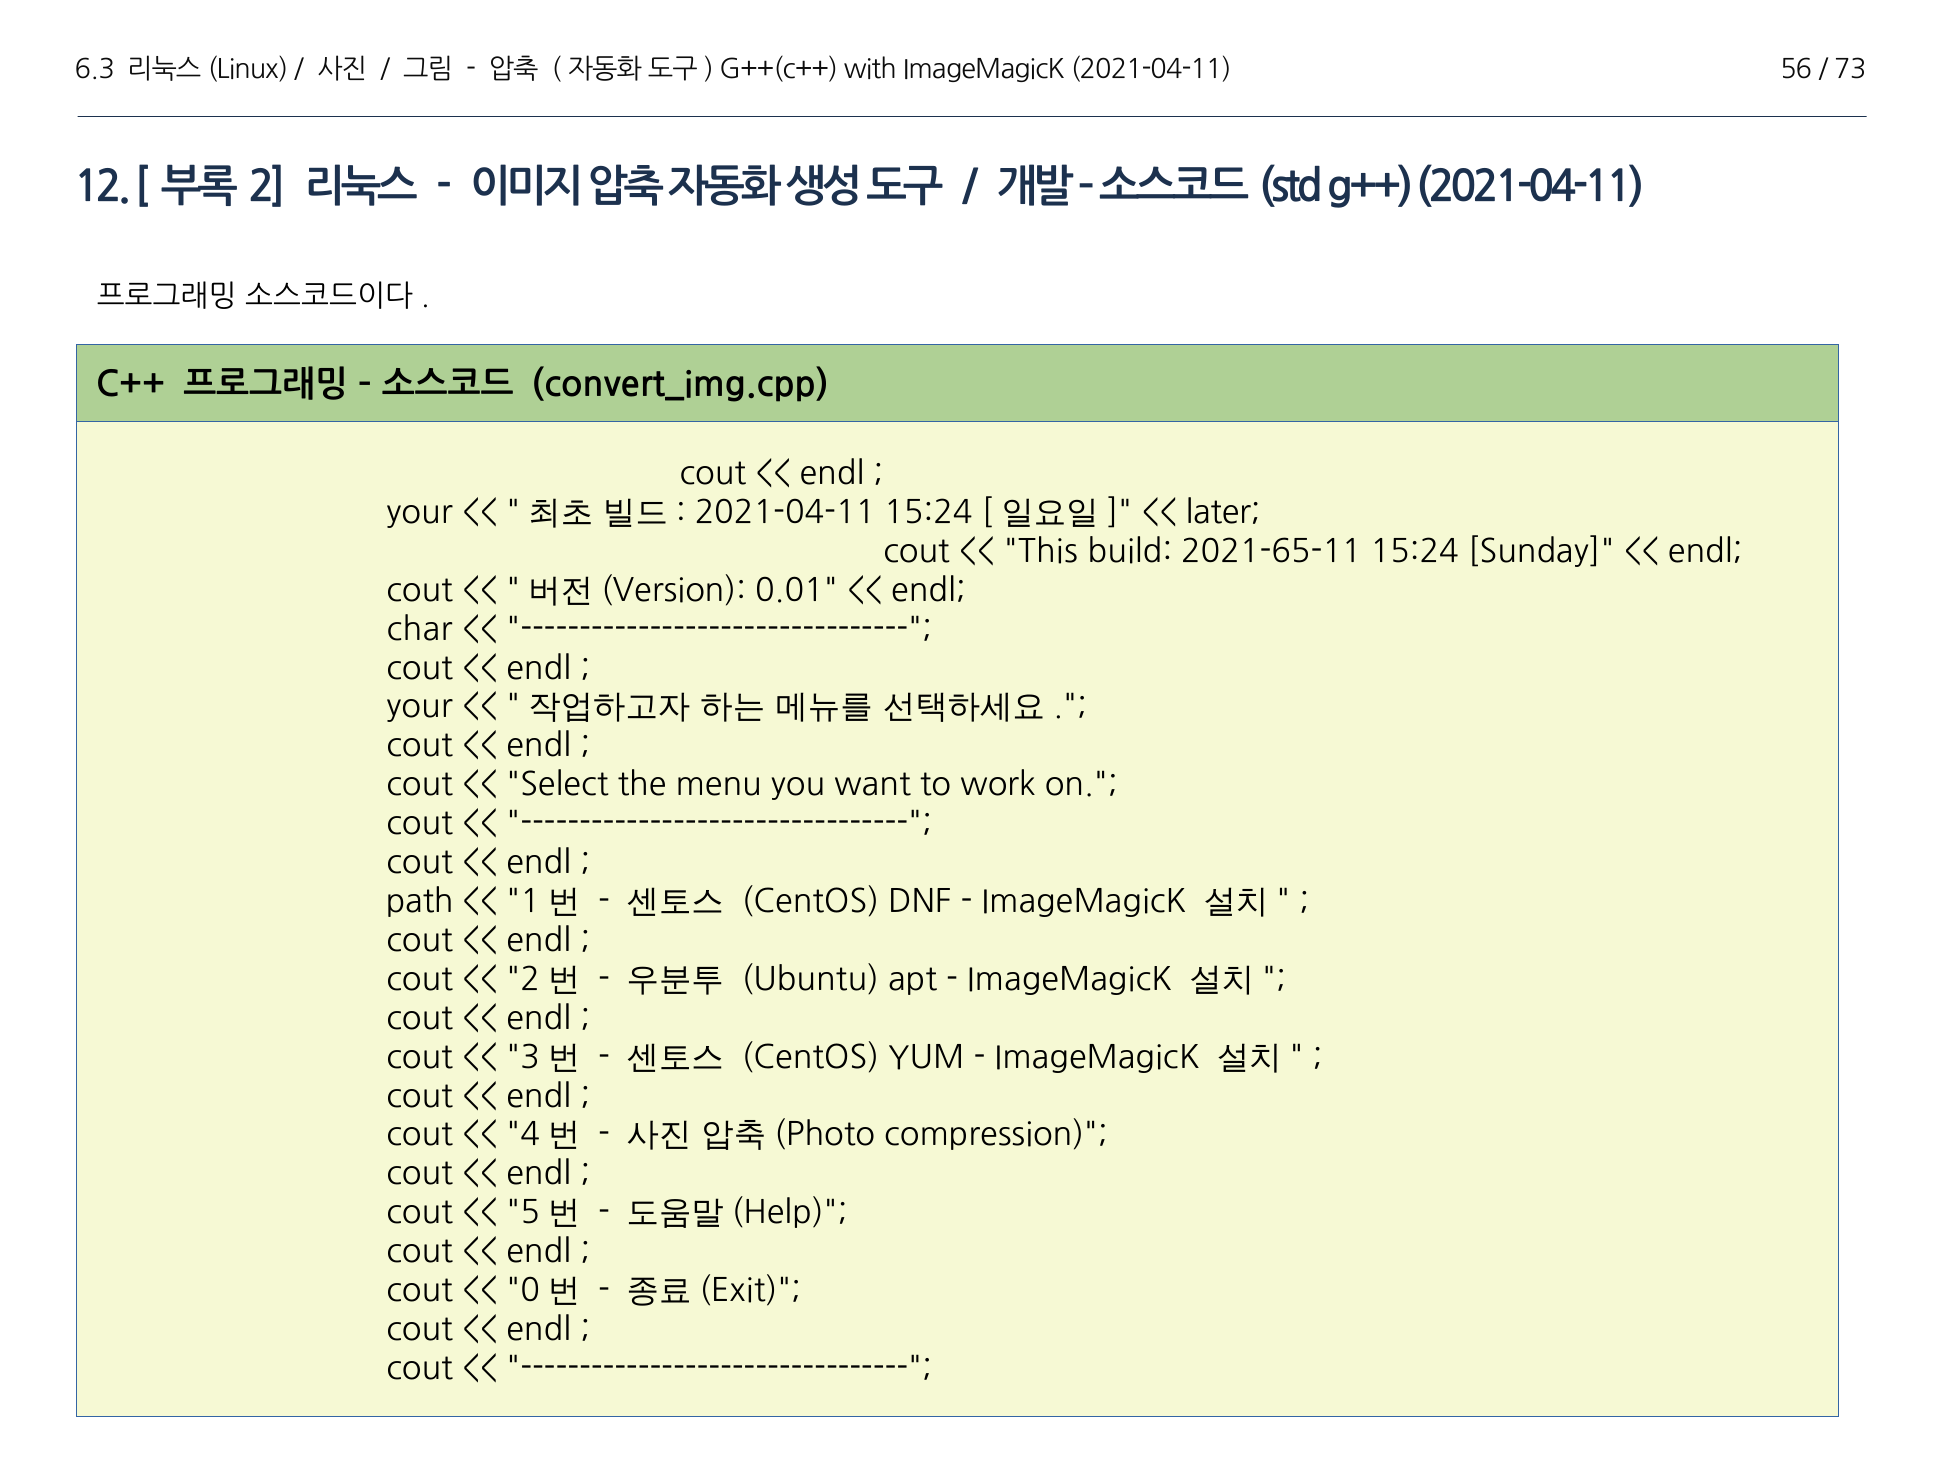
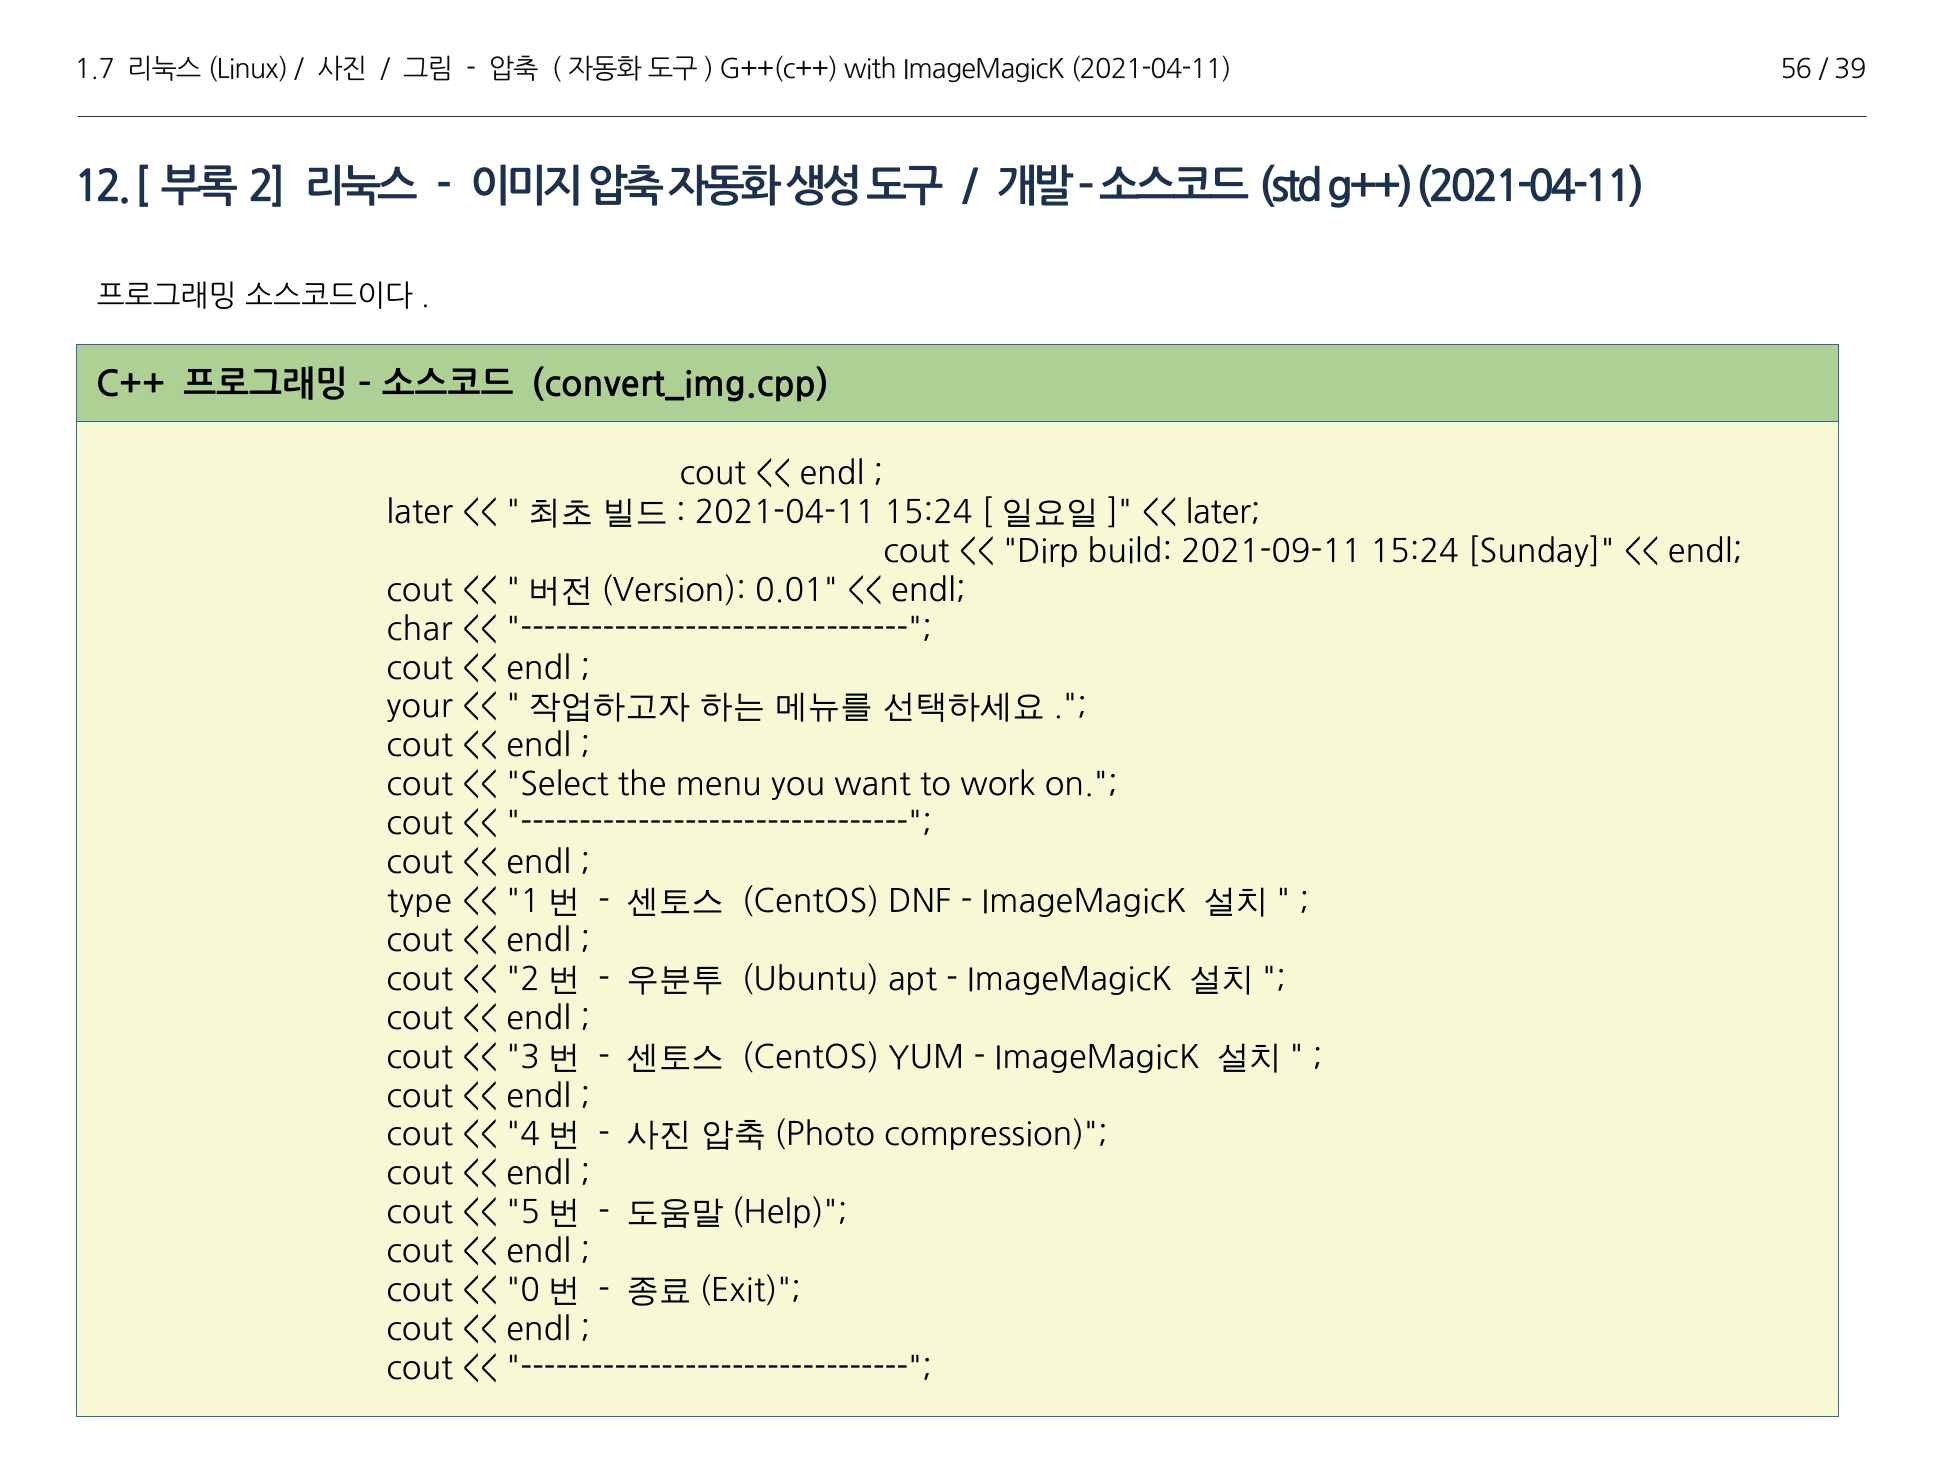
6.3: 6.3 -> 1.7 (95, 69)
73: 73 -> 39 (1850, 69)
your: your -> later (420, 513)
This: This -> Dirp (1041, 552)
2021-65-11: 2021-65-11 -> 2021-09-11 (1271, 552)
path: path -> type (419, 902)
